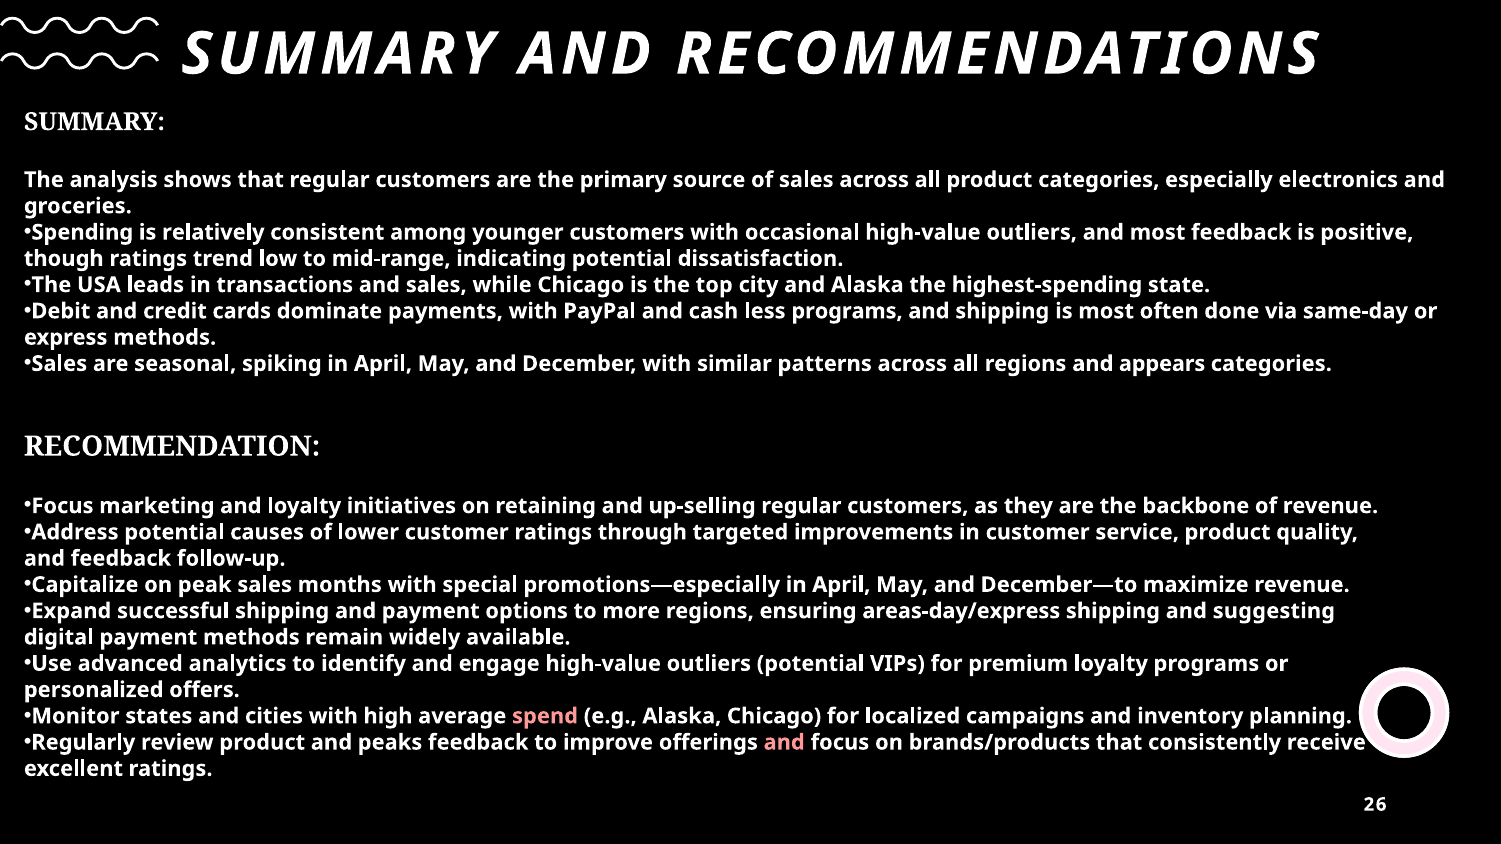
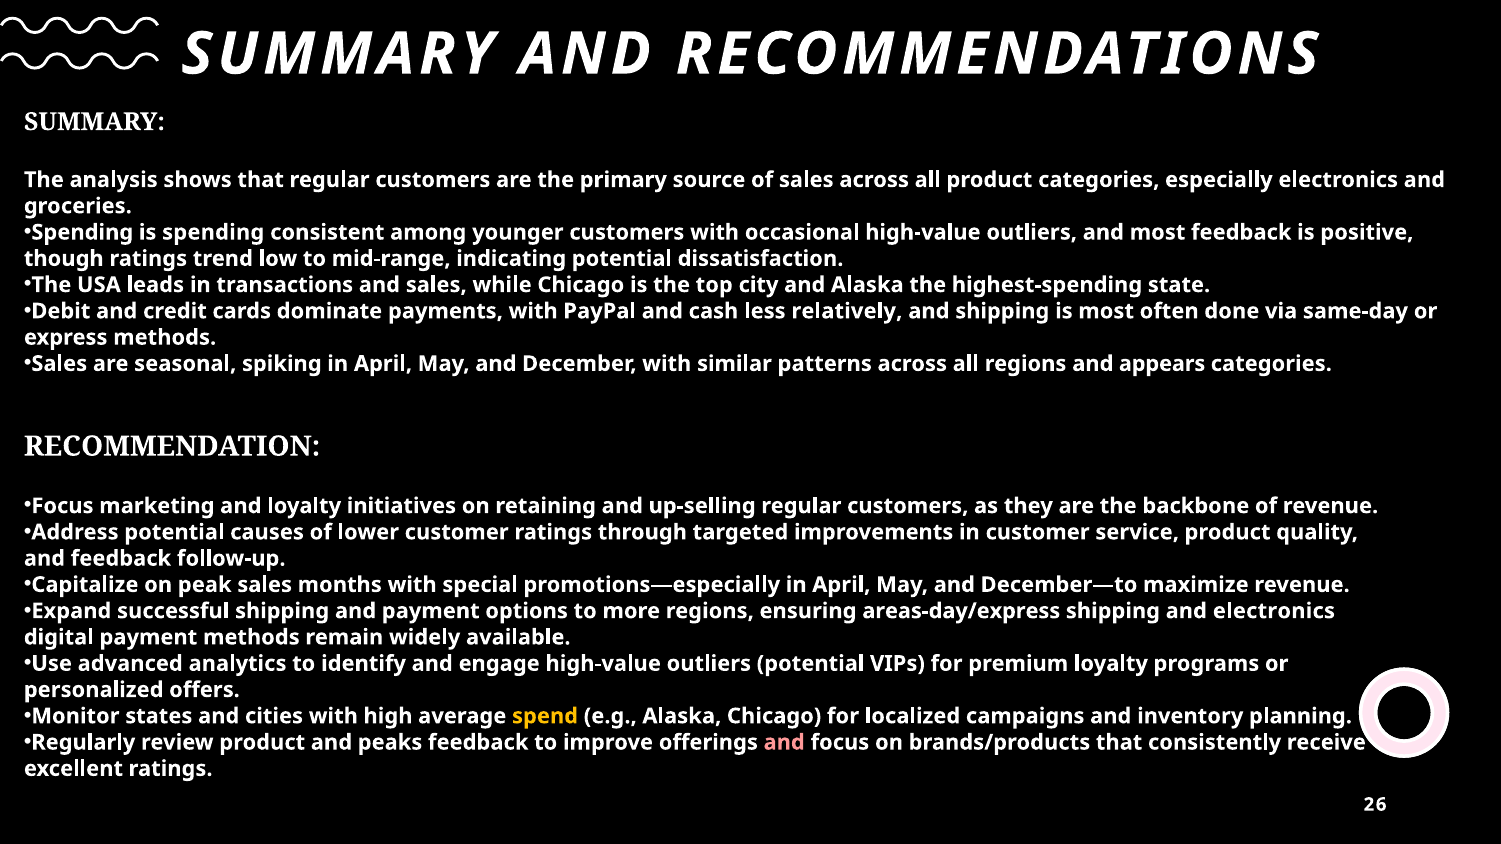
is relatively: relatively -> spending (213, 232)
less programs: programs -> relatively (847, 311)
and suggesting: suggesting -> electronics (1274, 611)
spend colour: pink -> yellow (545, 716)
